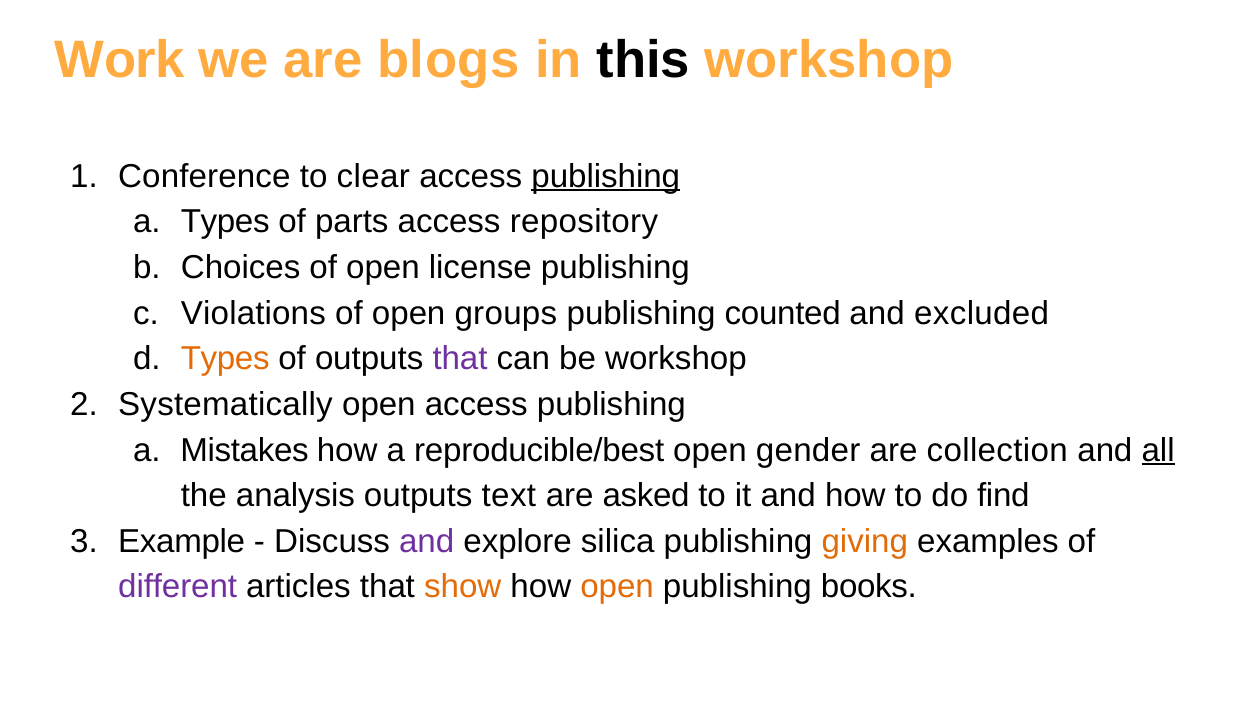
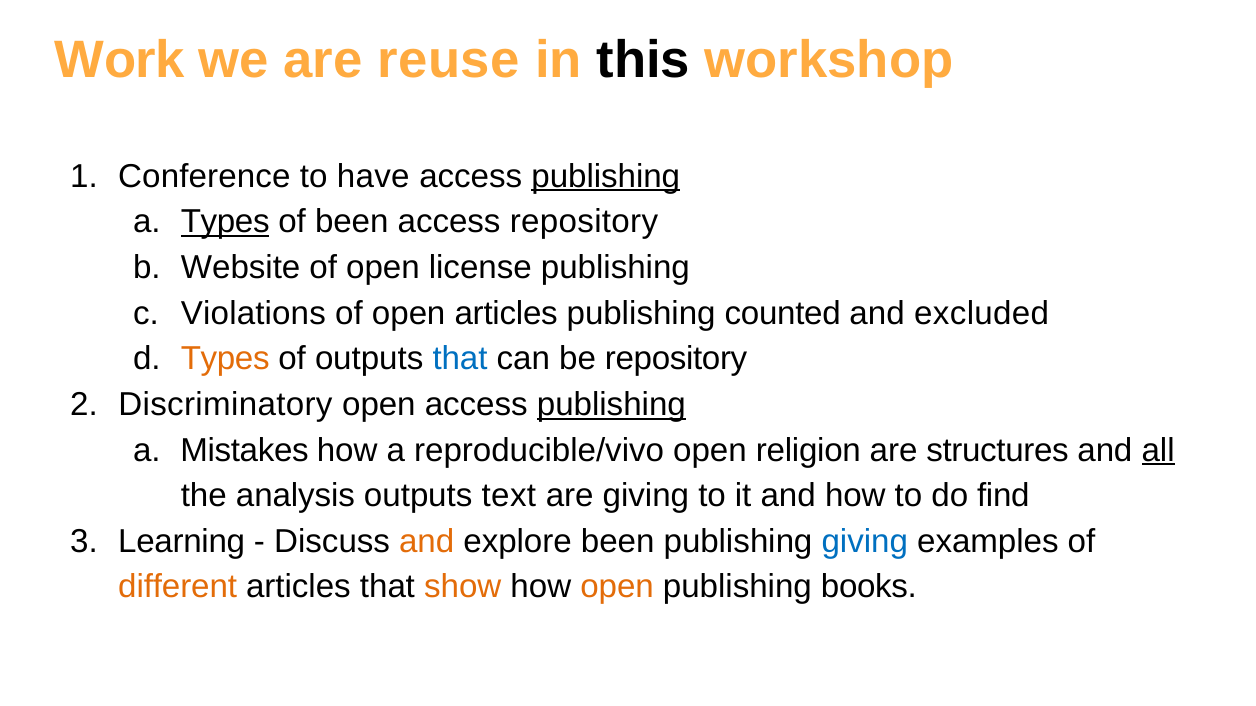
blogs: blogs -> reuse (449, 60)
clear: clear -> have (373, 176)
Types underline: none -> present (225, 222)
of parts: parts -> been (352, 222)
Choices: Choices -> Website (241, 268)
open groups: groups -> articles (506, 313)
that colour: purple -> blue (460, 359)
be workshop: workshop -> repository (676, 359)
Systematically: Systematically -> Discriminatory (225, 405)
publishing underline: none -> present (611, 405)
reproducible/best: reproducible/best -> reproducible/vivo (539, 450)
gender: gender -> religion (808, 450)
collection: collection -> structures (998, 450)
are asked: asked -> giving (646, 496)
Example: Example -> Learning (182, 542)
and colour: purple -> orange (427, 542)
explore silica: silica -> been (618, 542)
giving colour: orange -> blue (865, 542)
different colour: purple -> orange (178, 587)
